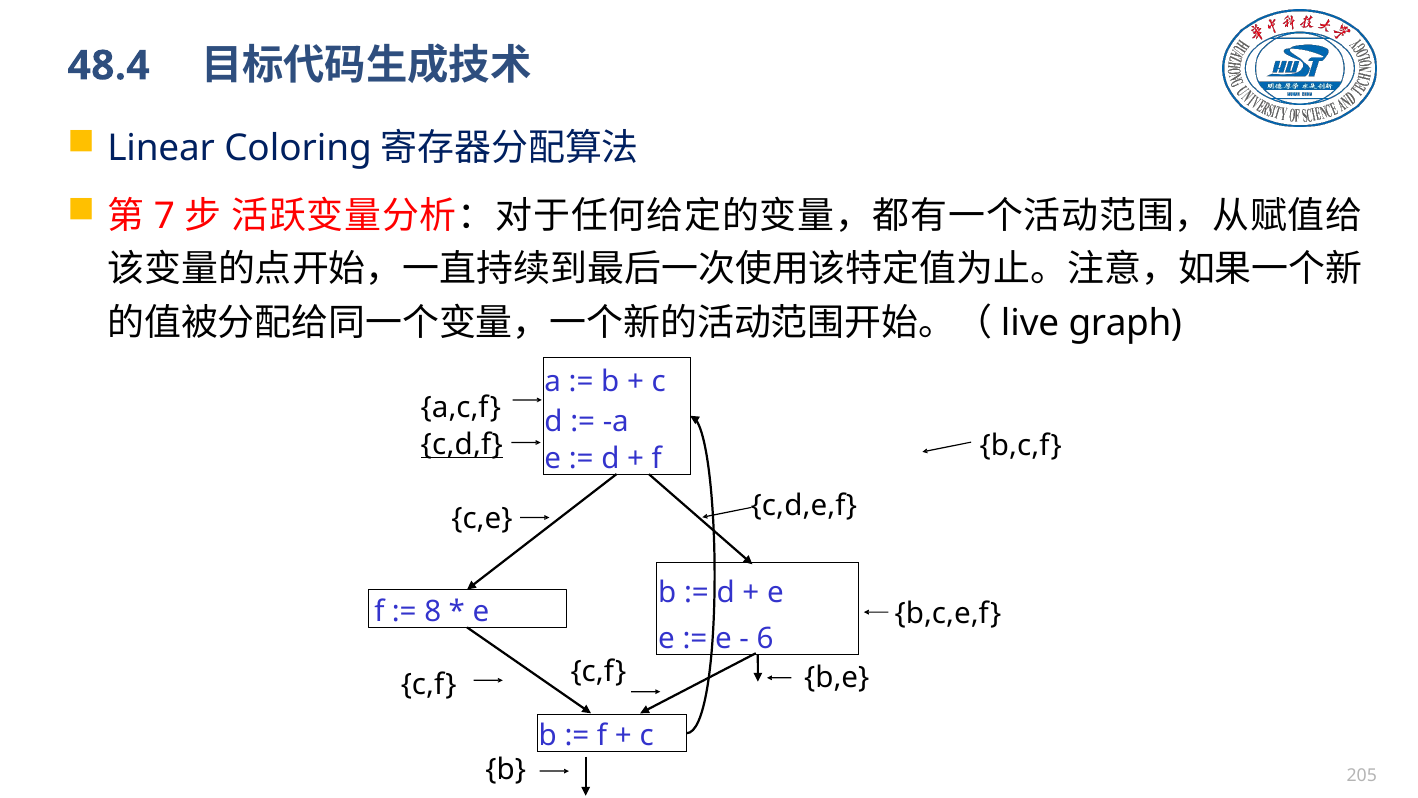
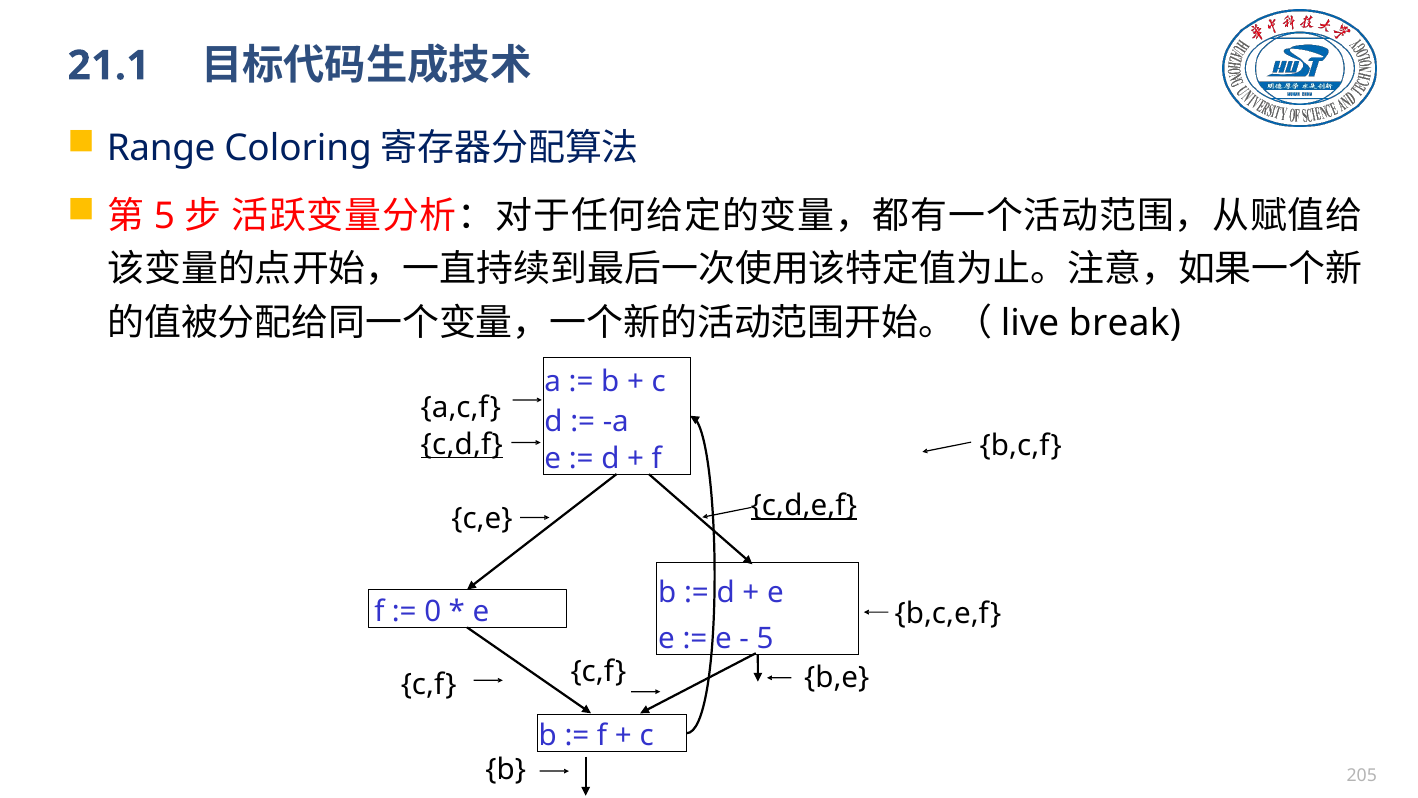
48.4: 48.4 -> 21.1 (109, 66)
Linear: Linear -> Range (161, 149)
7: 7 -> 5 (164, 216)
graph: graph -> break (1125, 323)
c,d,e,f underline: none -> present (804, 506)
8: 8 -> 0 (433, 611)
6: 6 -> 5 (765, 639)
